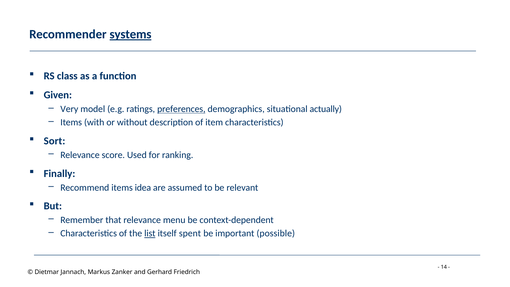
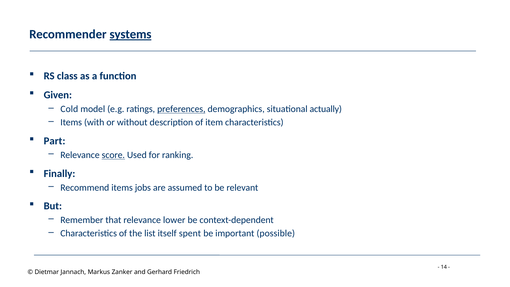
Very: Very -> Cold (69, 109)
Sort: Sort -> Part (55, 141)
score underline: none -> present (113, 155)
idea: idea -> jobs (143, 187)
menu: menu -> lower (174, 220)
list underline: present -> none (150, 233)
